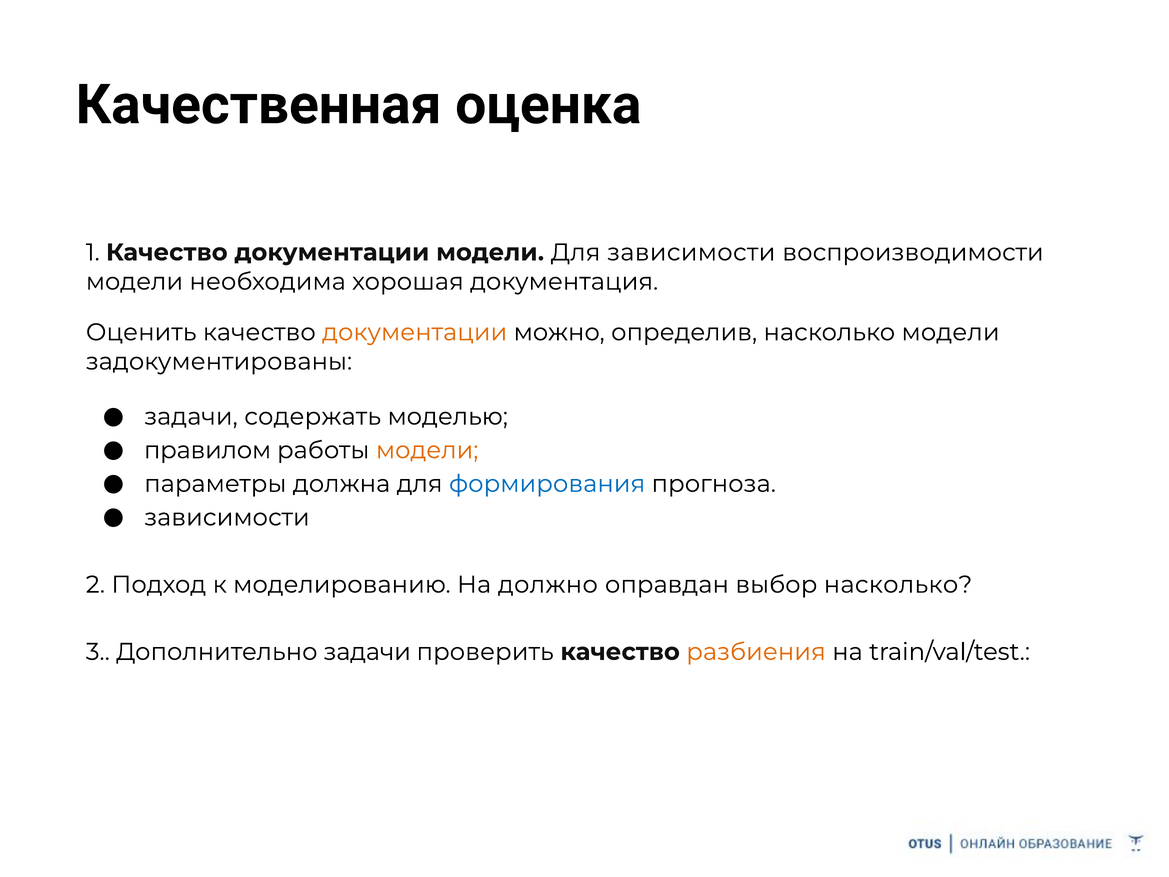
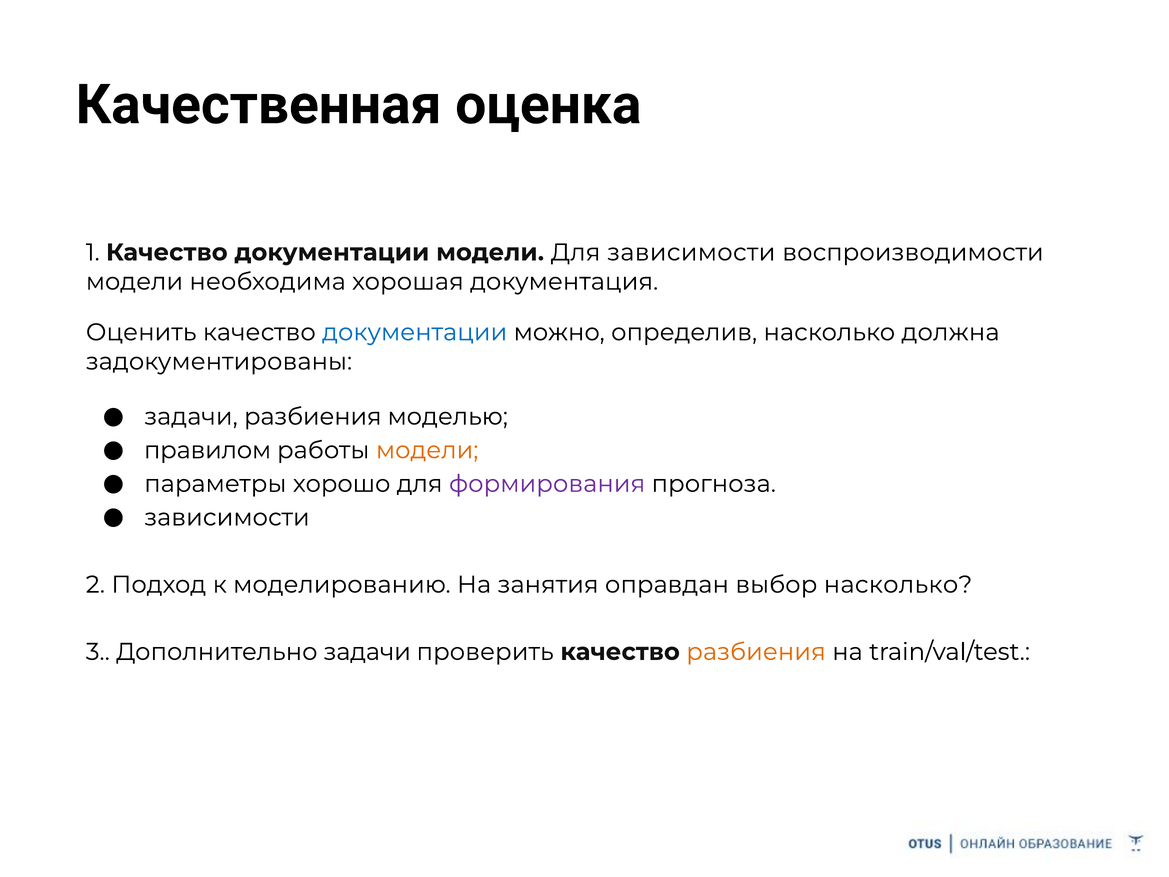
документации colour: orange -> blue (415, 332)
насколько модели: модели -> должна (951, 332)
задачи содержать: содержать -> разбиения (313, 416)
должна: должна -> хорошо (342, 484)
формирования colour: blue -> purple (547, 484)
должно: должно -> занятия (548, 584)
